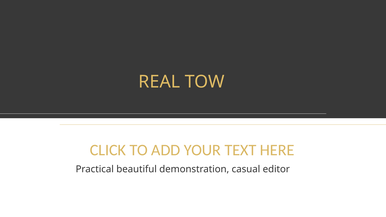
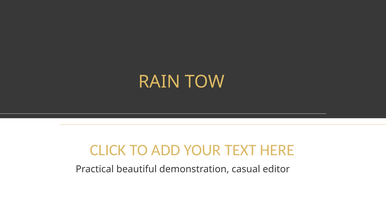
REAL: REAL -> RAIN (159, 82)
